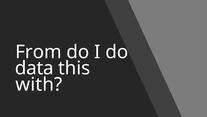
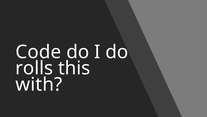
From: From -> Code (38, 52)
data: data -> rolls (34, 68)
